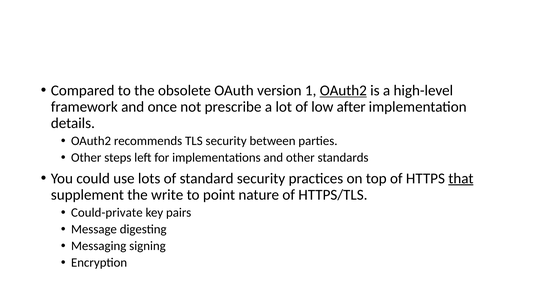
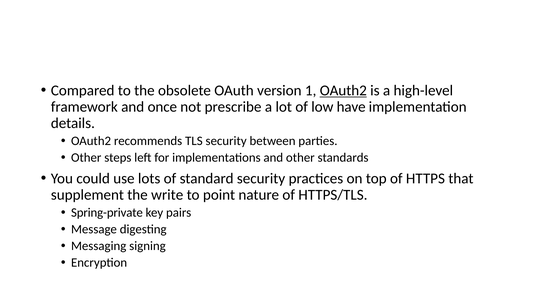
after: after -> have (351, 107)
that underline: present -> none (461, 178)
Could-private: Could-private -> Spring-private (107, 212)
